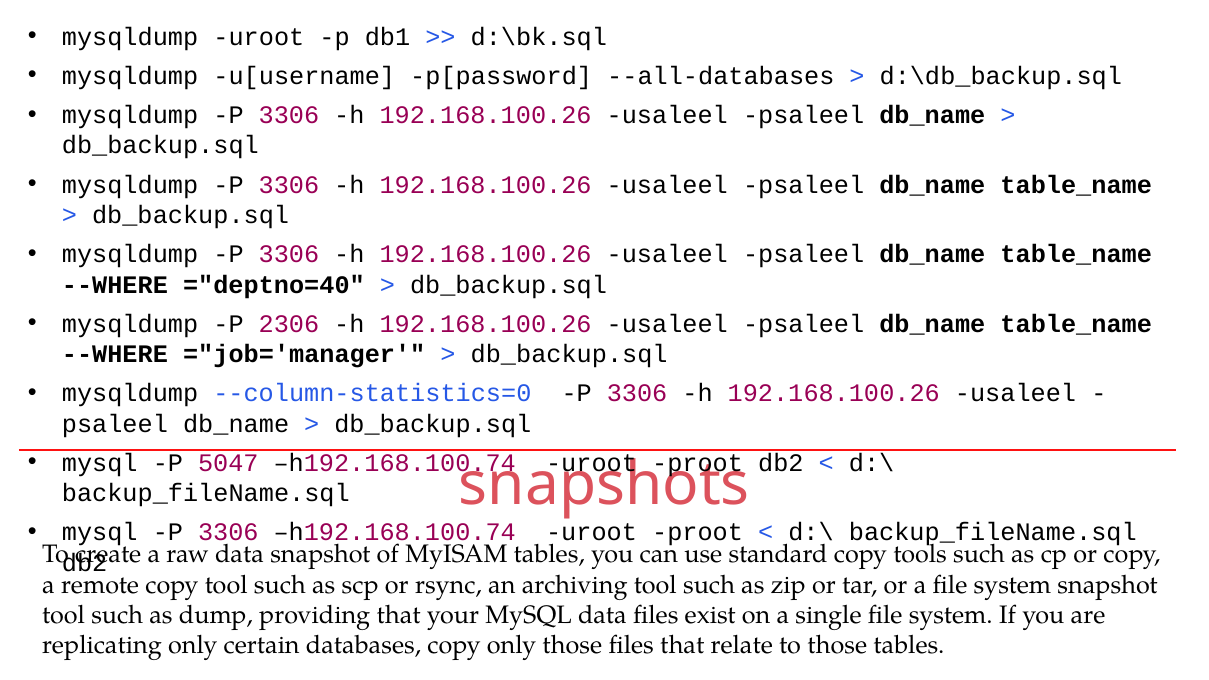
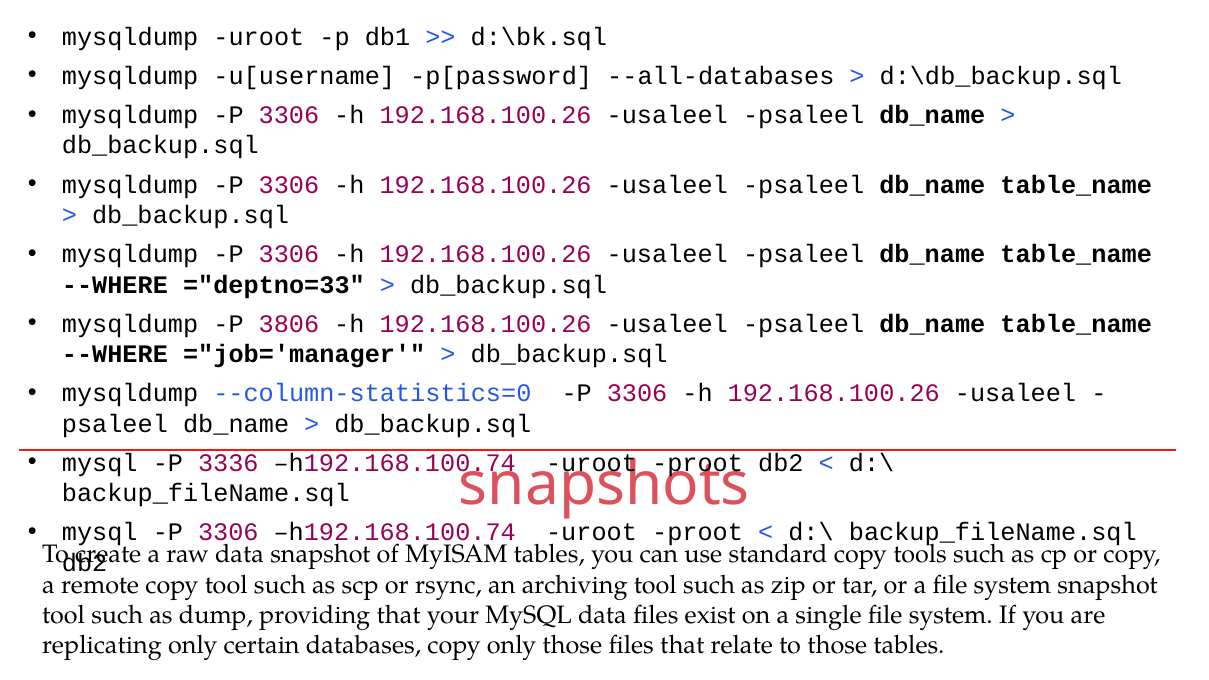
="deptno=40: ="deptno=40 -> ="deptno=33 (274, 285)
2306: 2306 -> 3806 (289, 324)
5047: 5047 -> 3336 (228, 463)
